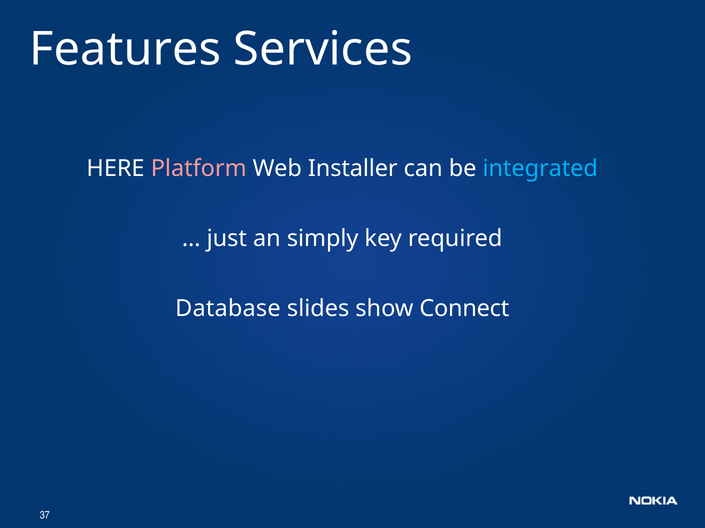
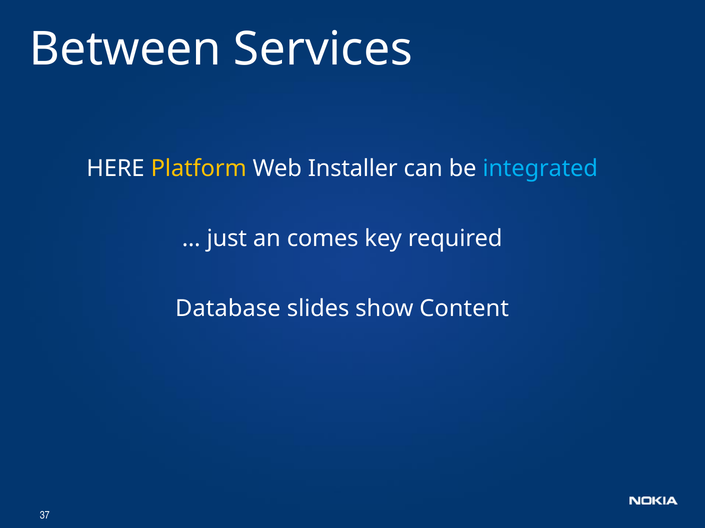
Features: Features -> Between (125, 49)
Platform colour: pink -> yellow (199, 169)
simply: simply -> comes (323, 239)
Connect: Connect -> Content (464, 309)
